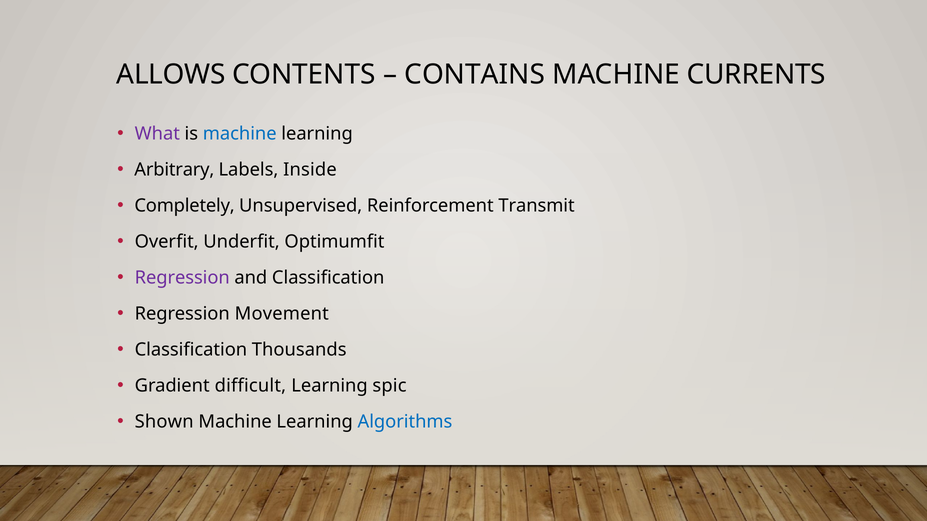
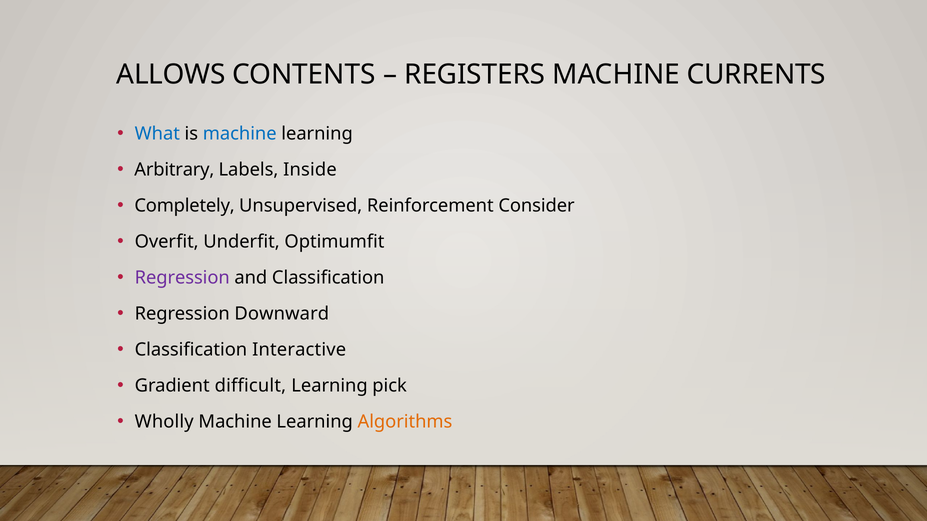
CONTAINS: CONTAINS -> REGISTERS (475, 75)
What colour: purple -> blue (157, 134)
Transmit: Transmit -> Consider (537, 206)
Movement: Movement -> Downward (282, 314)
Thousands: Thousands -> Interactive (299, 350)
spic: spic -> pick (390, 386)
Shown: Shown -> Wholly (164, 422)
Algorithms colour: blue -> orange (405, 422)
